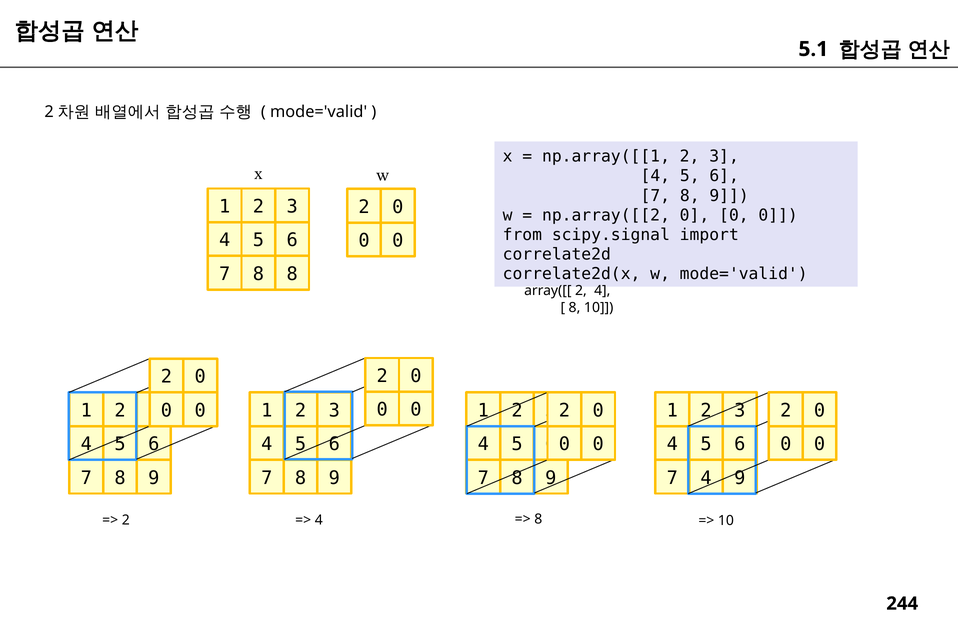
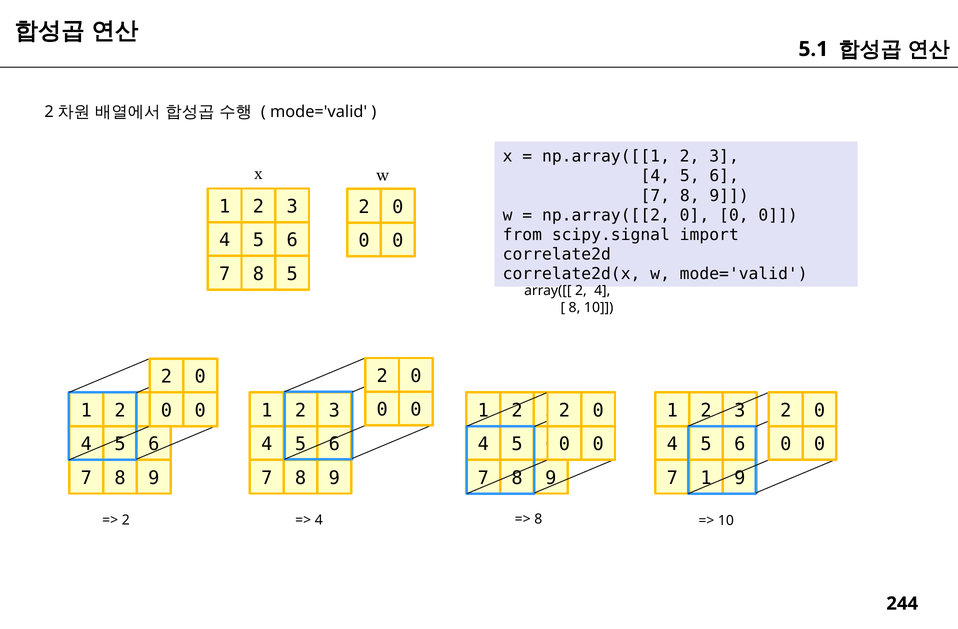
8 8: 8 -> 5 (292, 274)
7 4: 4 -> 1 (706, 478)
